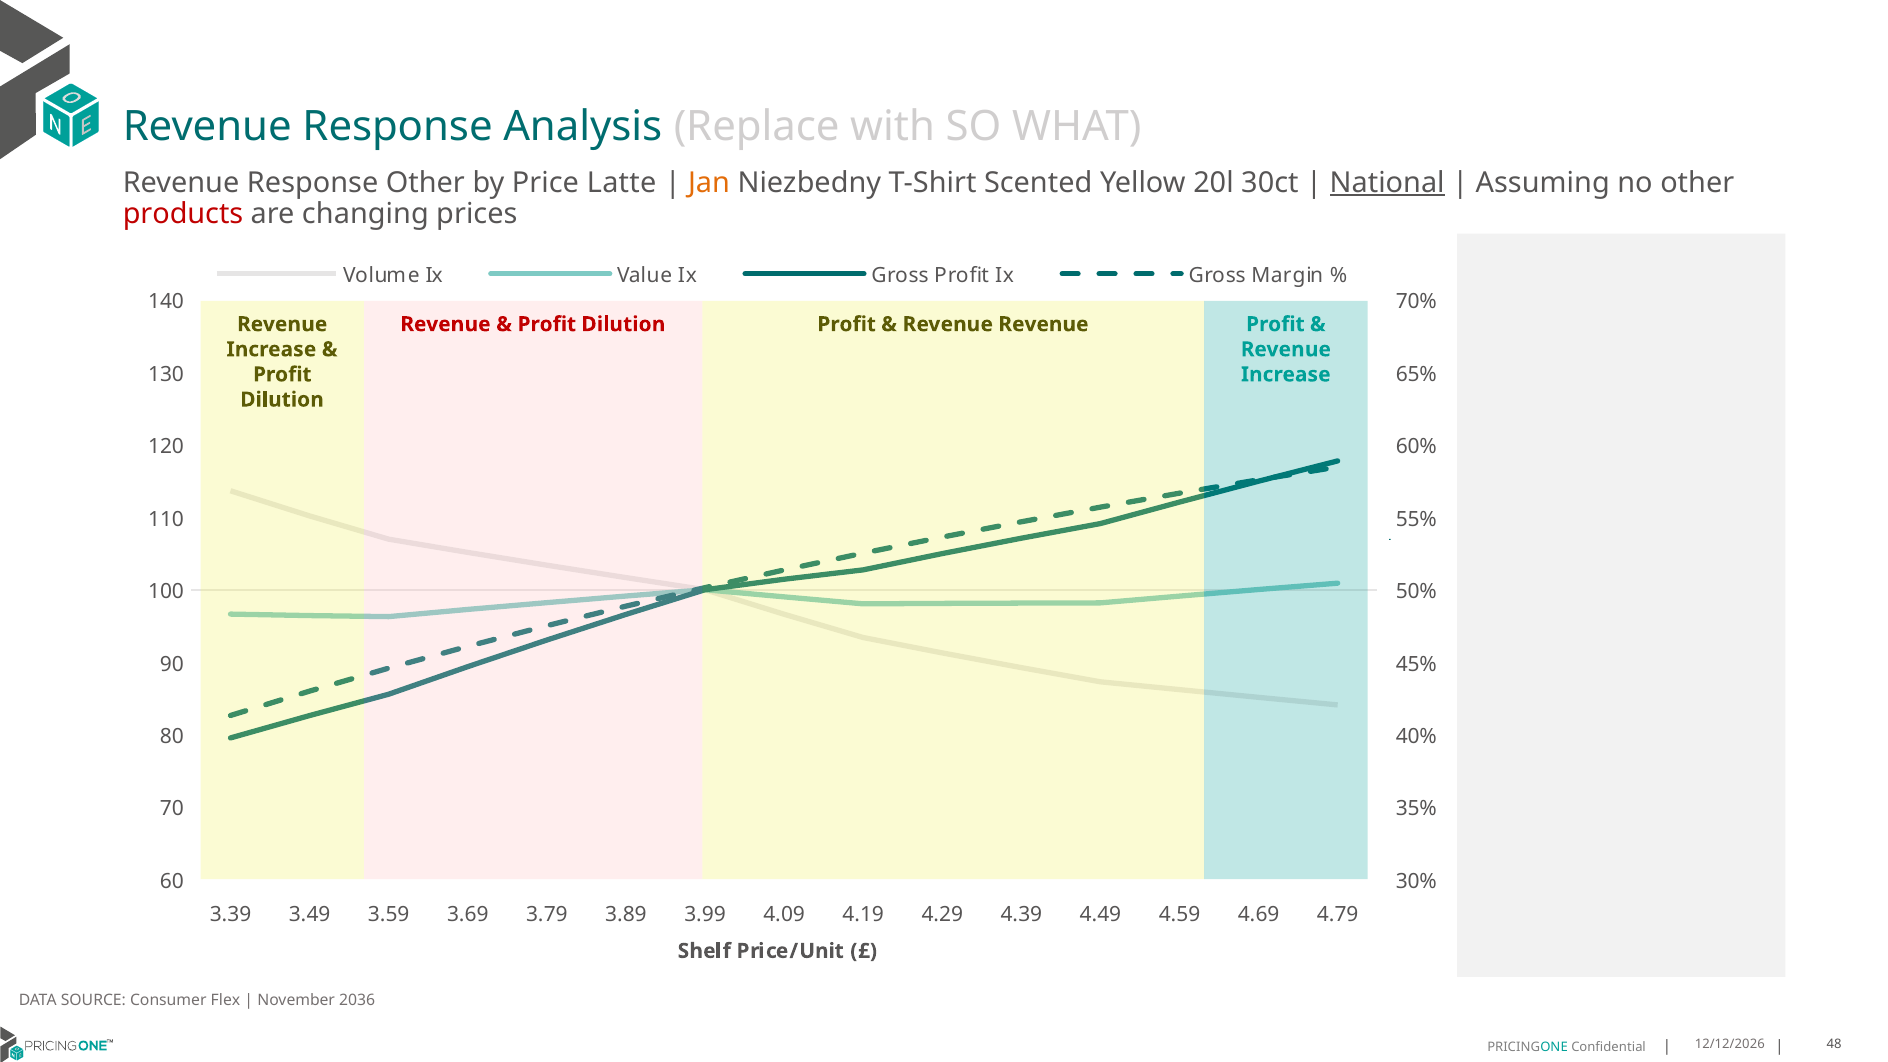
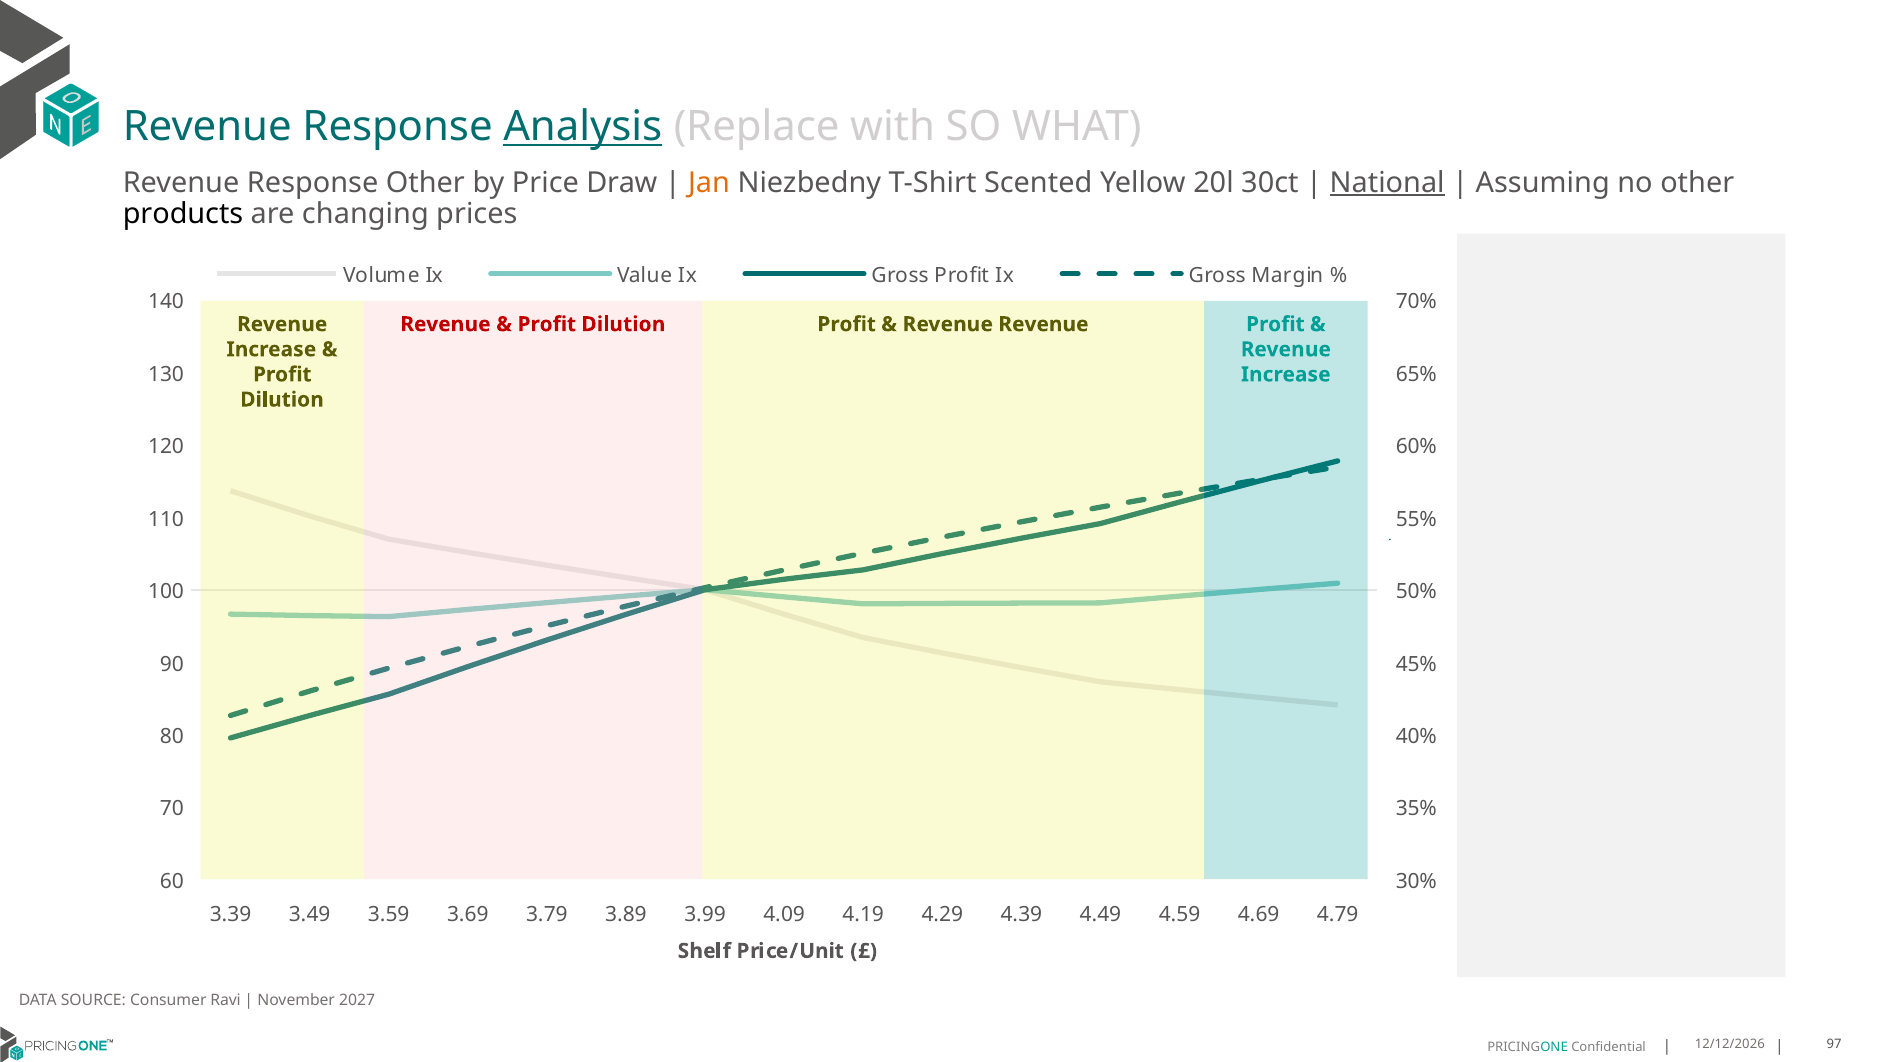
Analysis underline: none -> present (583, 127)
Latte: Latte -> Draw (622, 183)
products colour: red -> black (183, 214)
Flex: Flex -> Ravi (226, 1000)
2036: 2036 -> 2027 (357, 1000)
48: 48 -> 97 (1834, 1044)
